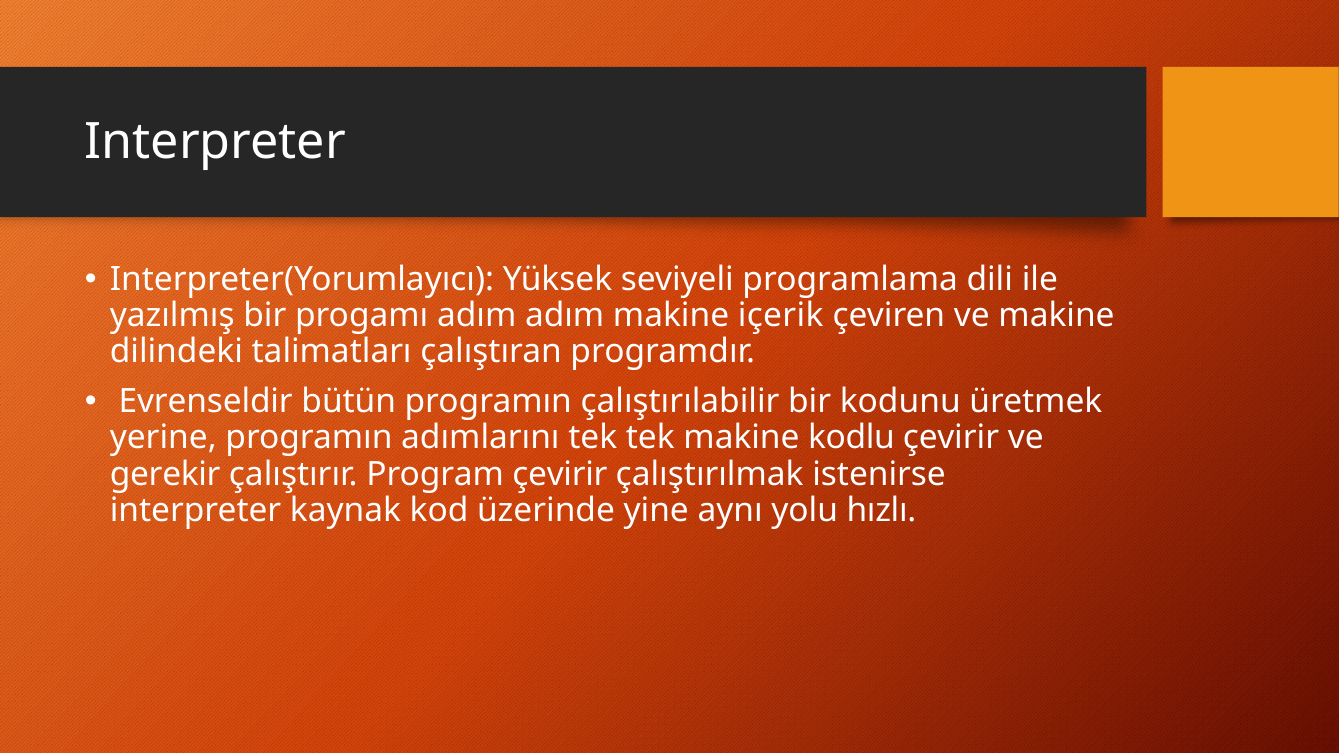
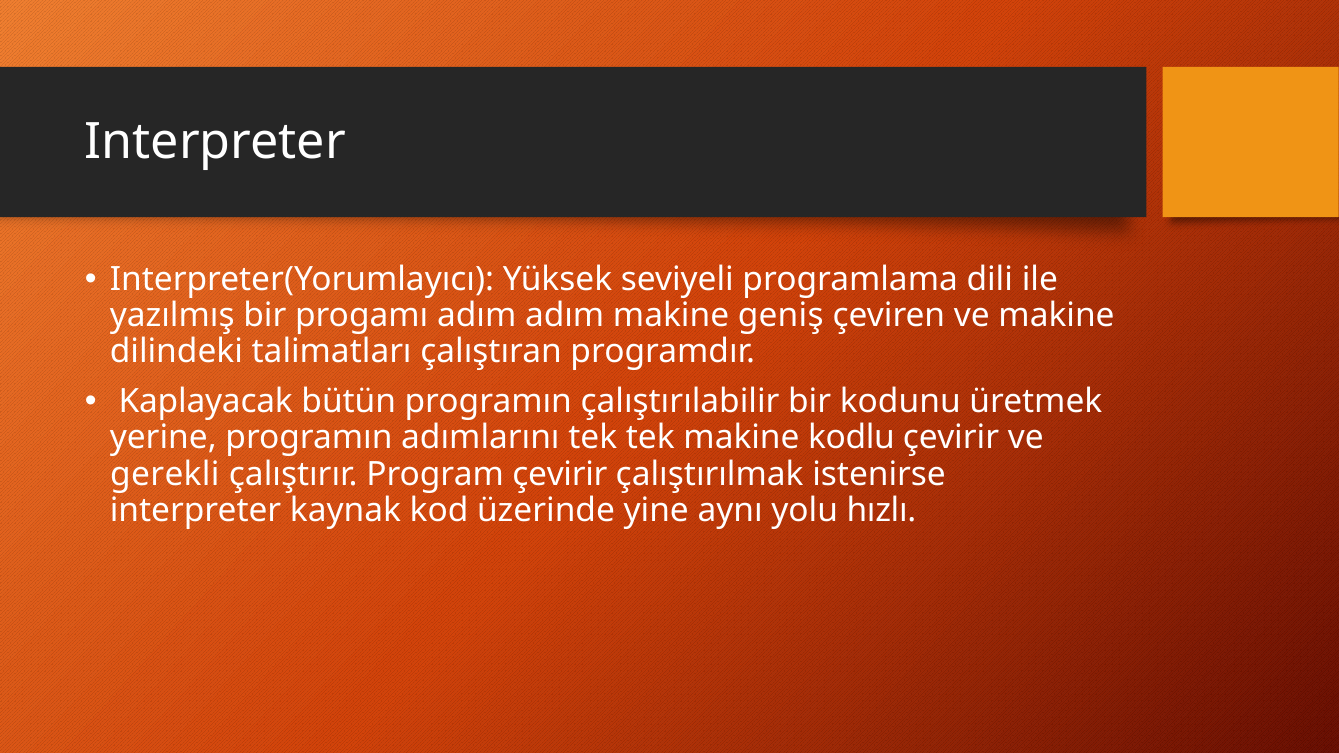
içerik: içerik -> geniş (781, 316)
Evrenseldir: Evrenseldir -> Kaplayacak (206, 402)
gerekir: gerekir -> gerekli (165, 474)
